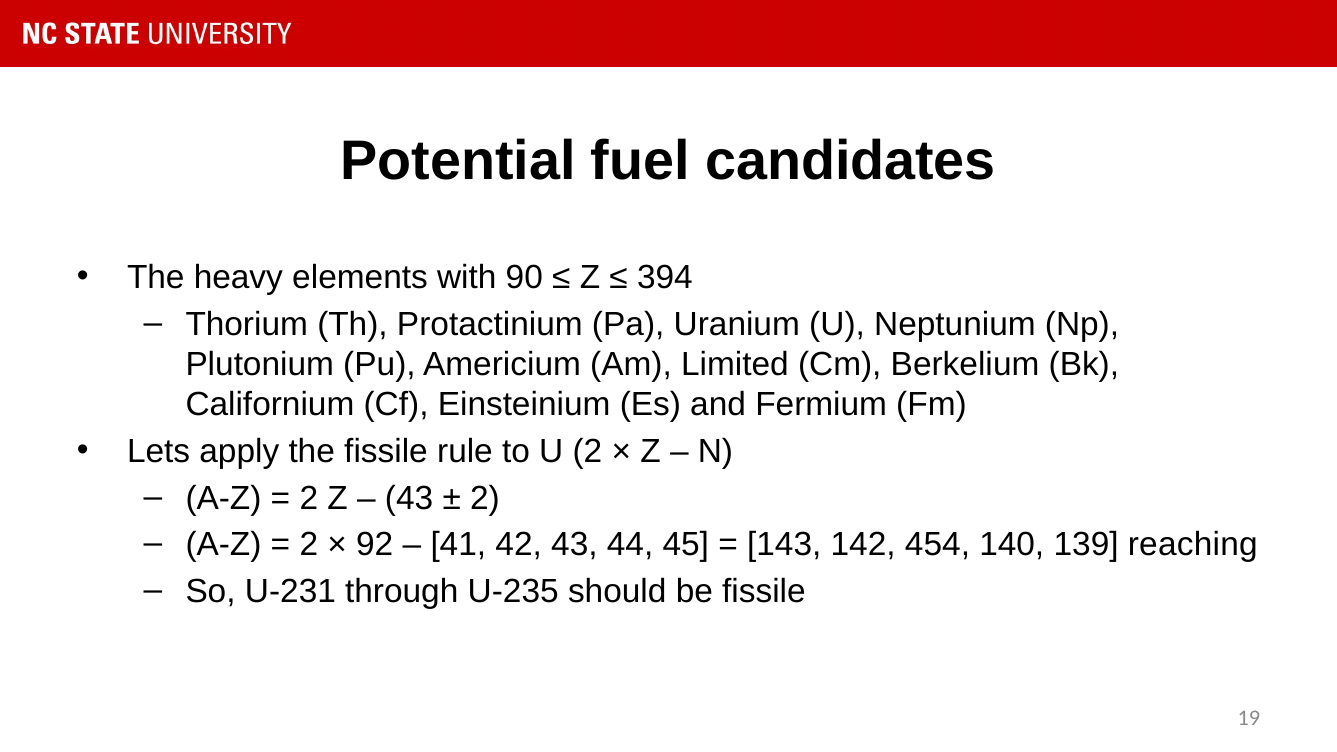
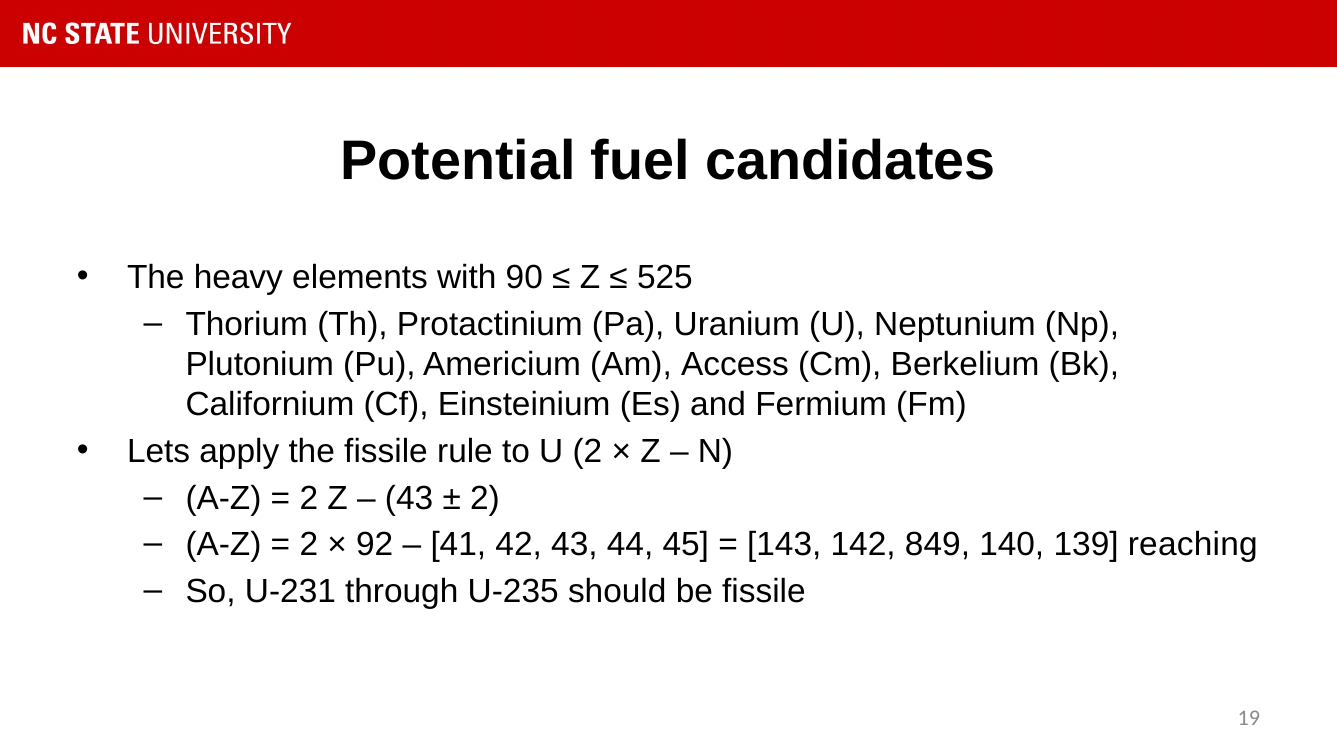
394: 394 -> 525 (665, 278)
Limited: Limited -> Access (735, 364)
454: 454 -> 849 (938, 545)
